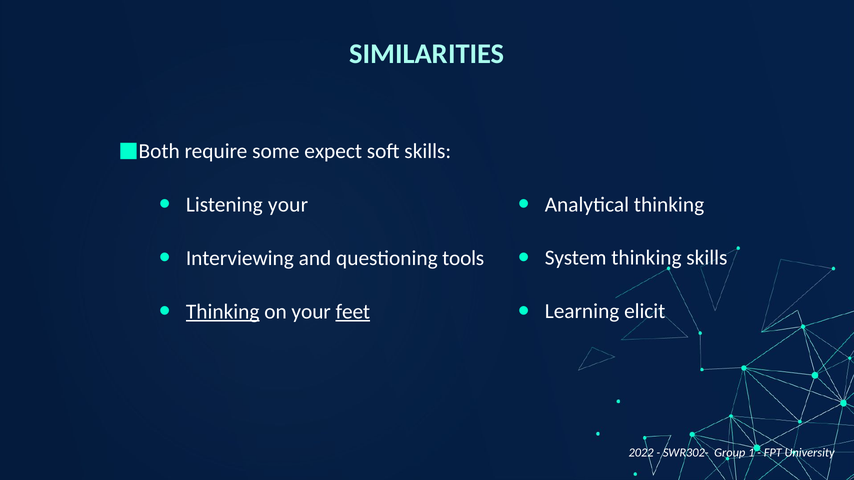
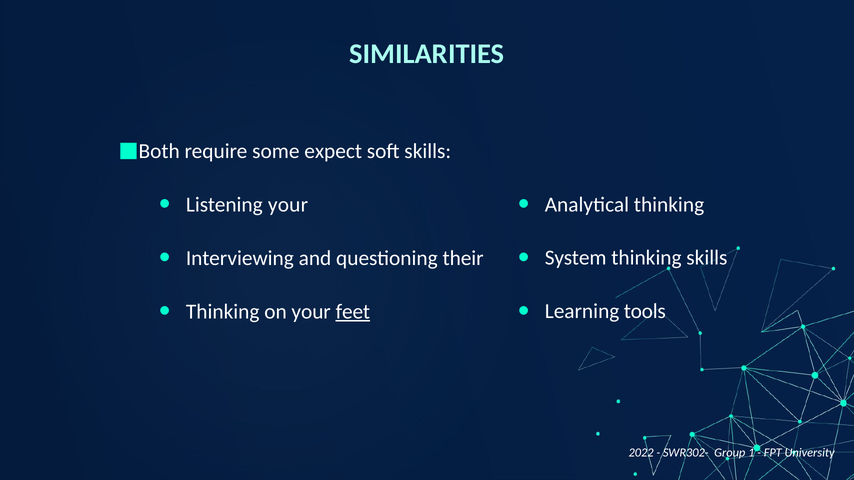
tools: tools -> their (463, 258)
elicit: elicit -> tools (645, 312)
Thinking underline: present -> none (223, 312)
